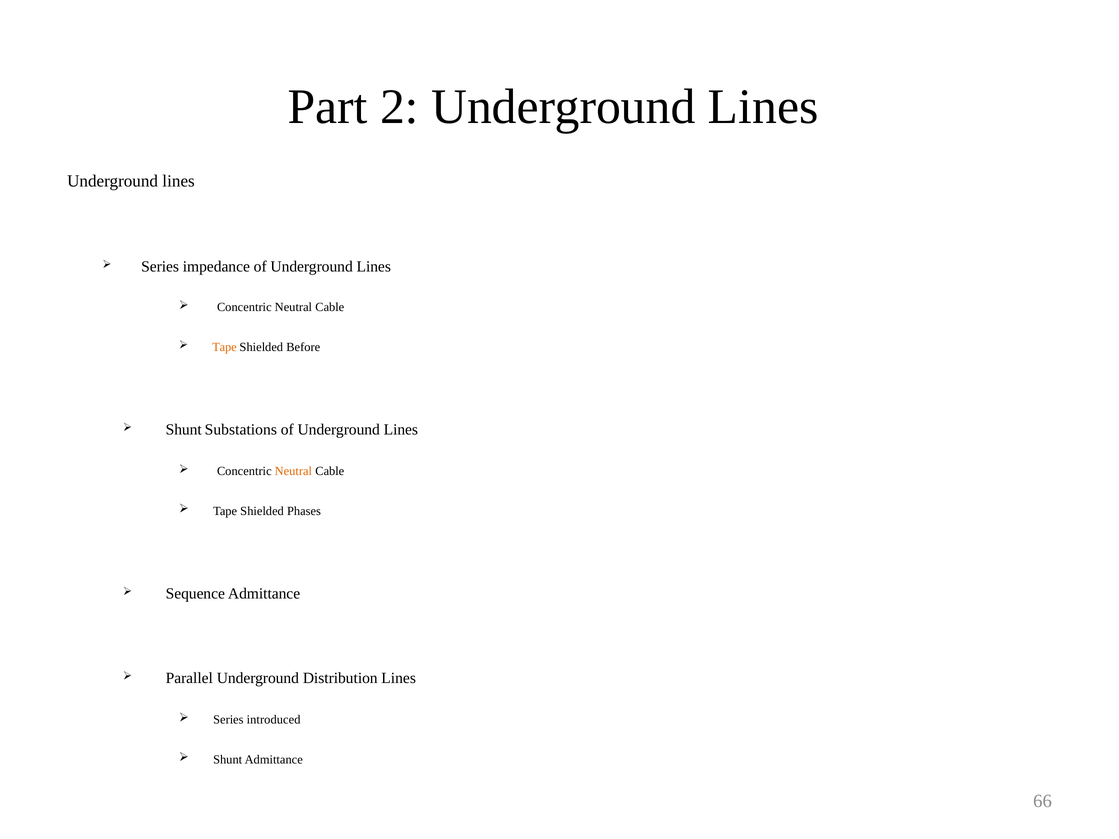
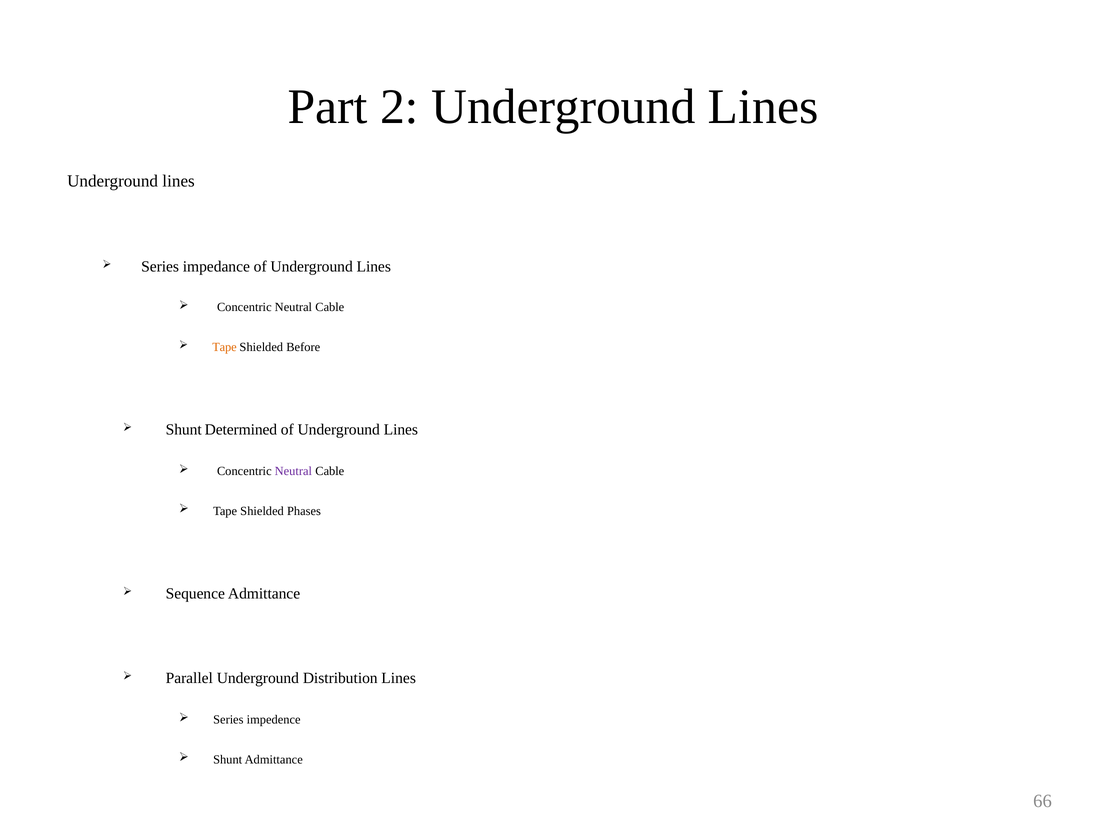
Substations: Substations -> Determined (241, 430)
Neutral colour: orange -> purple (293, 471)
introduced: introduced -> impedence (274, 720)
